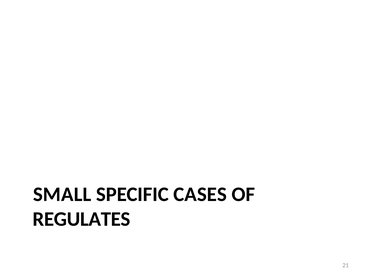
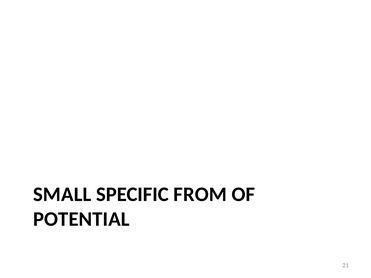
CASES: CASES -> FROM (200, 194)
REGULATES: REGULATES -> POTENTIAL (81, 219)
